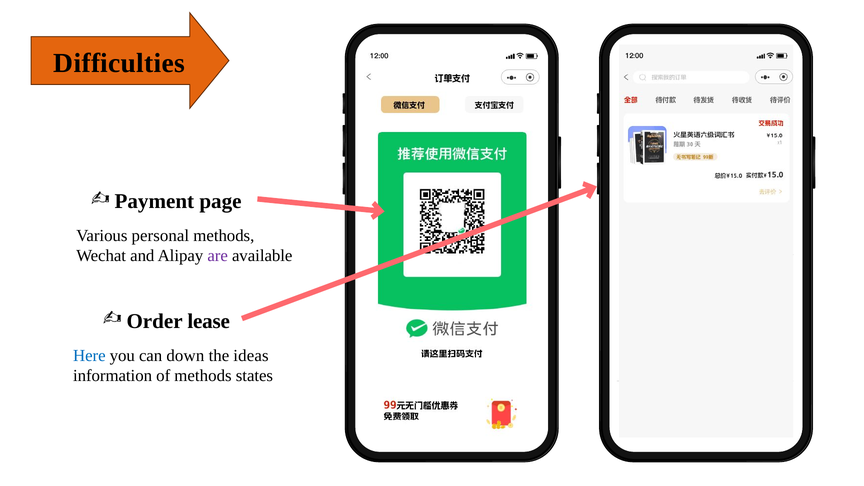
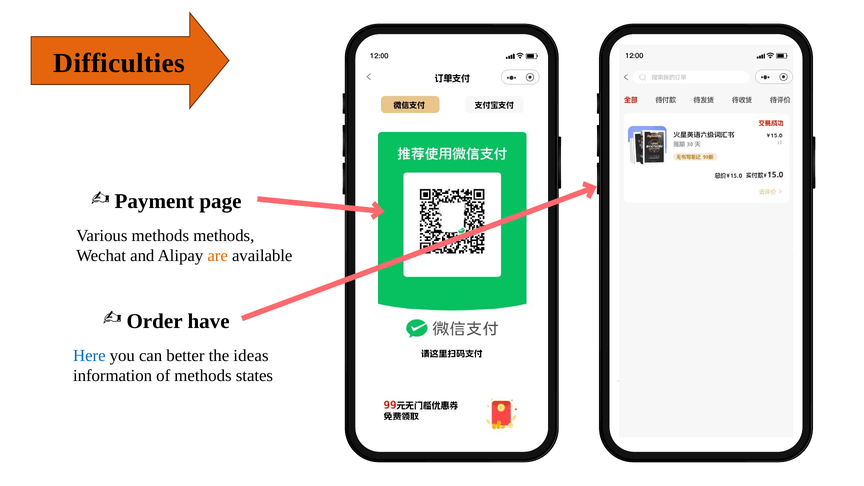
Various personal: personal -> methods (160, 236)
are colour: purple -> orange (218, 256)
lease: lease -> have (209, 321)
down: down -> better (185, 356)
